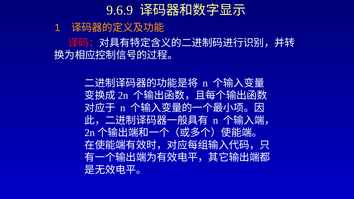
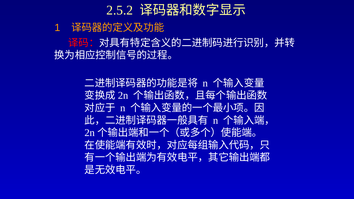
9.6.9: 9.6.9 -> 2.5.2 (120, 10)
